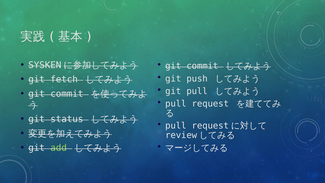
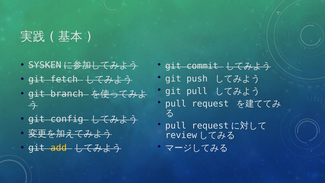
commit: commit -> branch (67, 94)
status: status -> config (67, 119)
add colour: light green -> yellow (59, 148)
